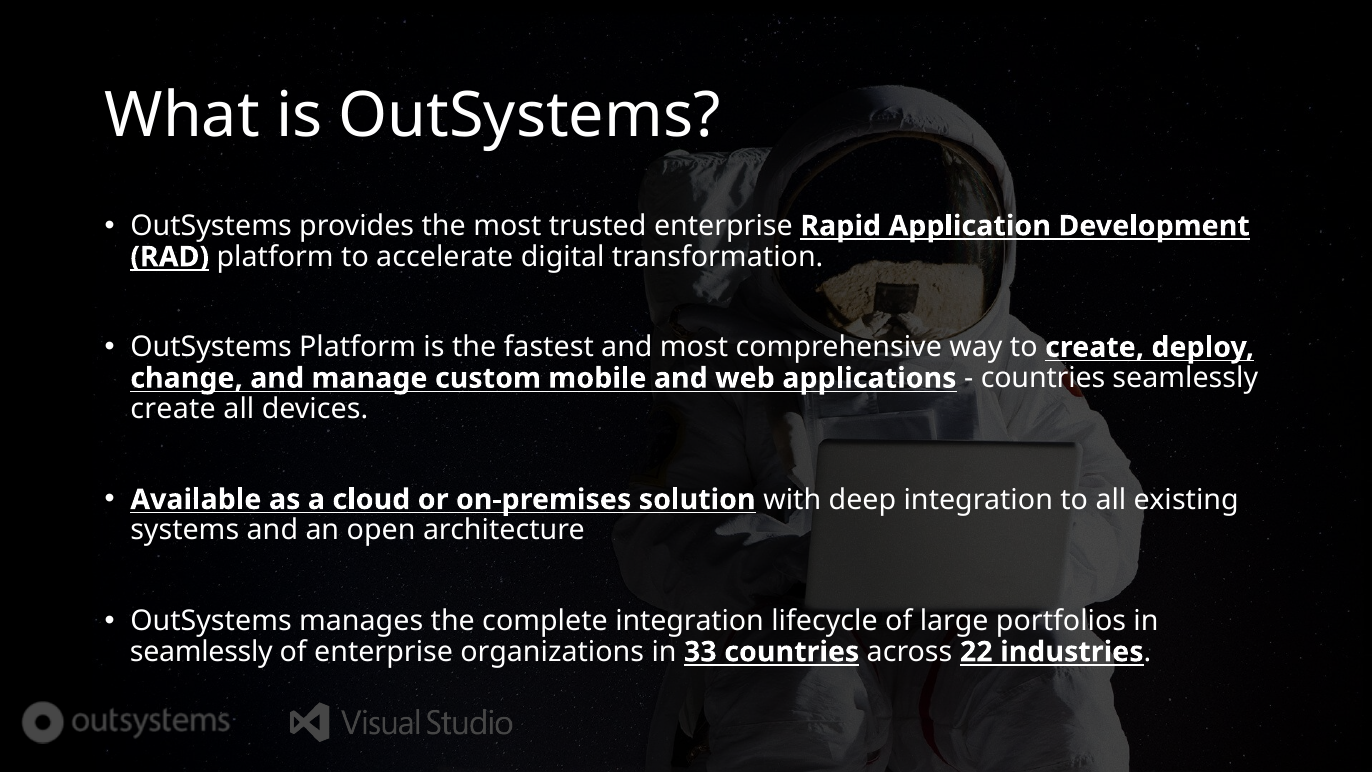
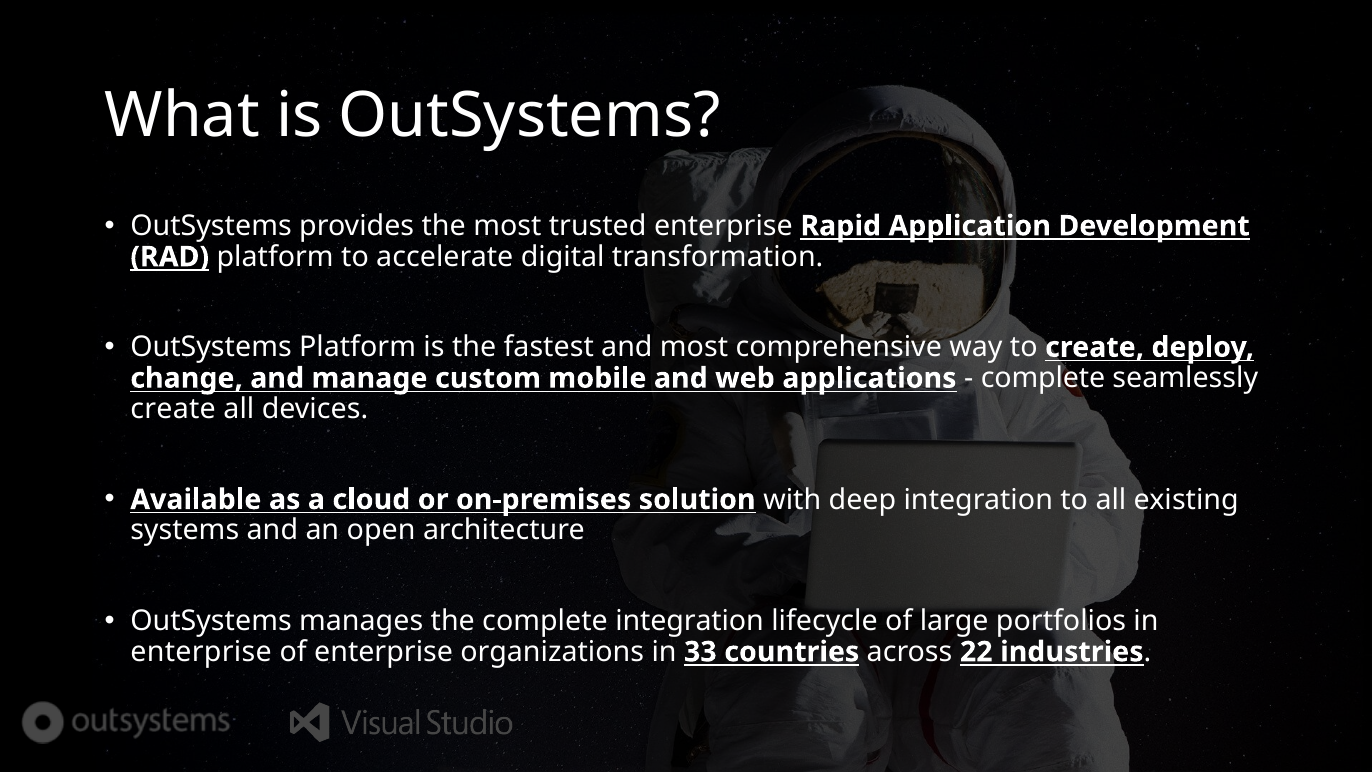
countries: countries -> complete (1043, 378)
seamlessly: seamlessly -> enterprise (201, 652)
